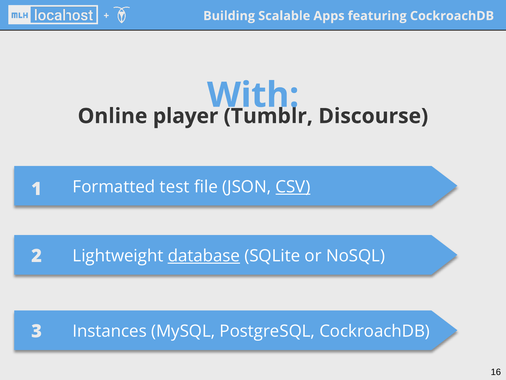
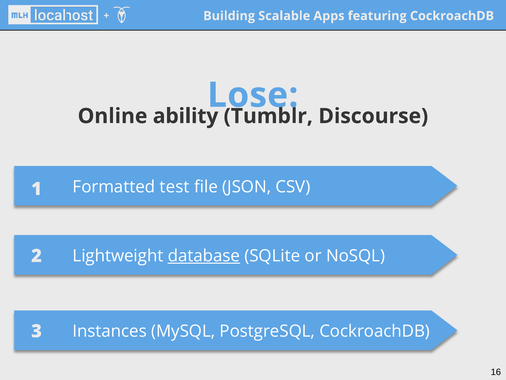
With: With -> Lose (253, 95)
player: player -> ability (186, 116)
CSV underline: present -> none (293, 187)
